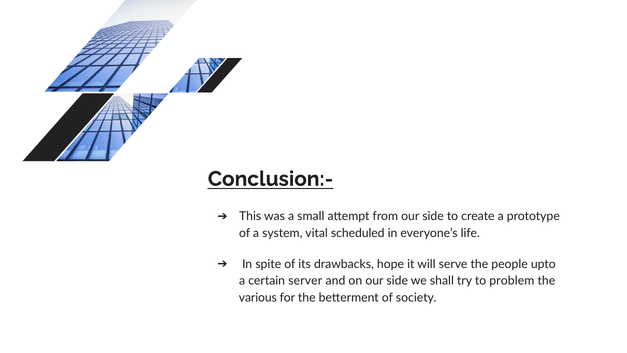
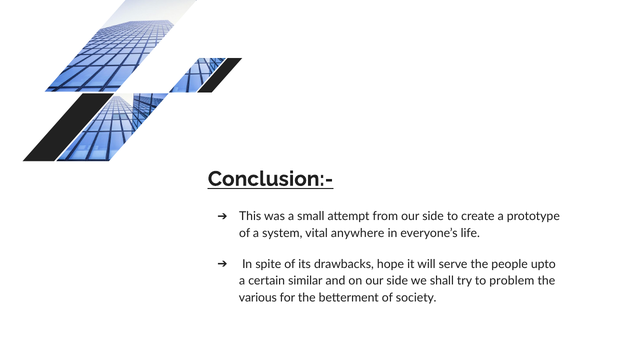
scheduled: scheduled -> anywhere (358, 233)
server: server -> similar (305, 281)
